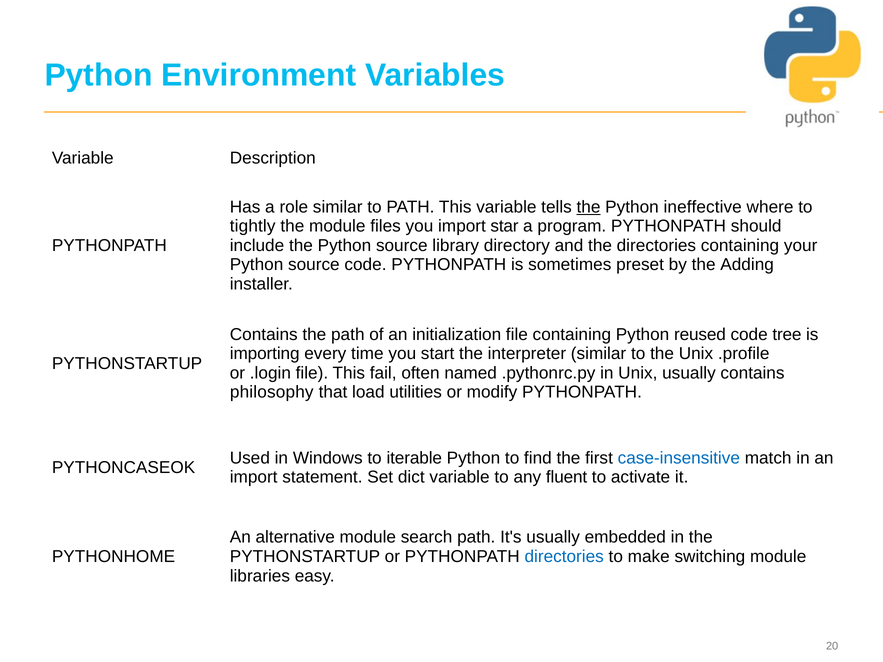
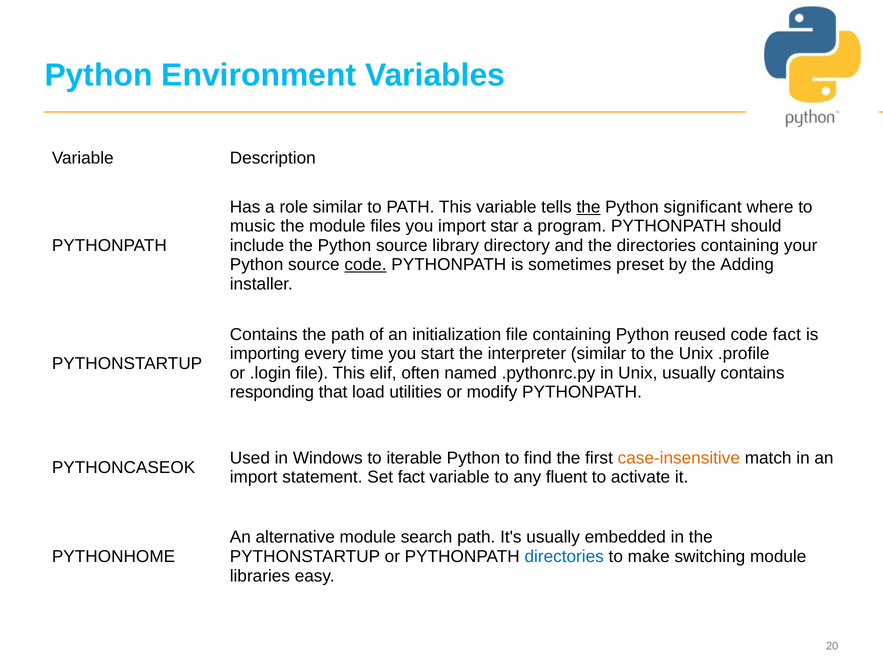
ineffective: ineffective -> significant (703, 207)
tightly: tightly -> music (253, 226)
code underline: none -> present (365, 265)
code tree: tree -> fact (787, 335)
fail: fail -> elif (383, 373)
philosophy: philosophy -> responding (272, 392)
case-insensitive colour: blue -> orange (679, 458)
Set dict: dict -> fact (411, 477)
